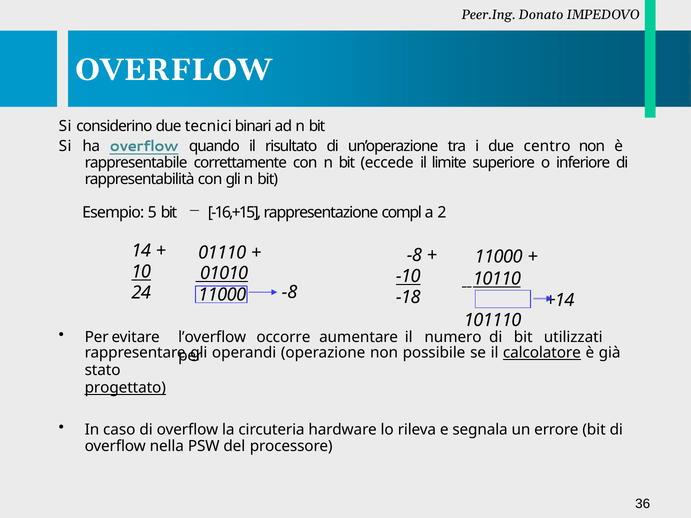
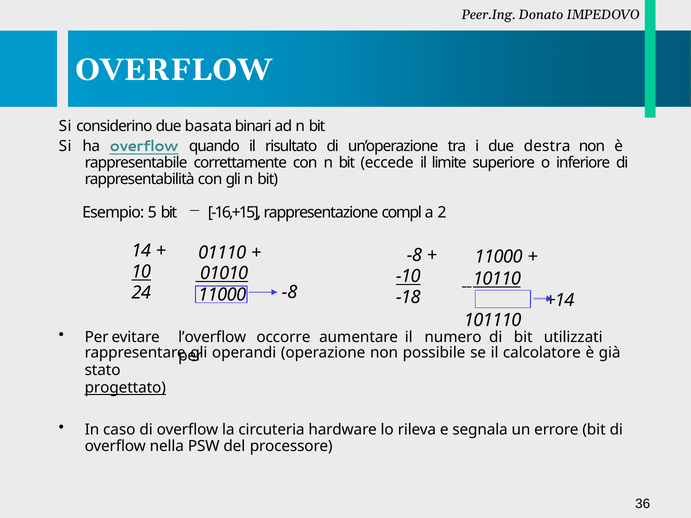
tecnici: tecnici -> basata (208, 126)
centro: centro -> destra (547, 146)
calcolatore underline: present -> none (542, 353)
